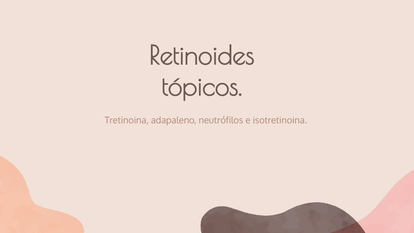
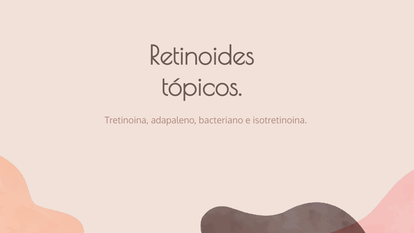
neutrófilos: neutrófilos -> bacteriano (221, 120)
